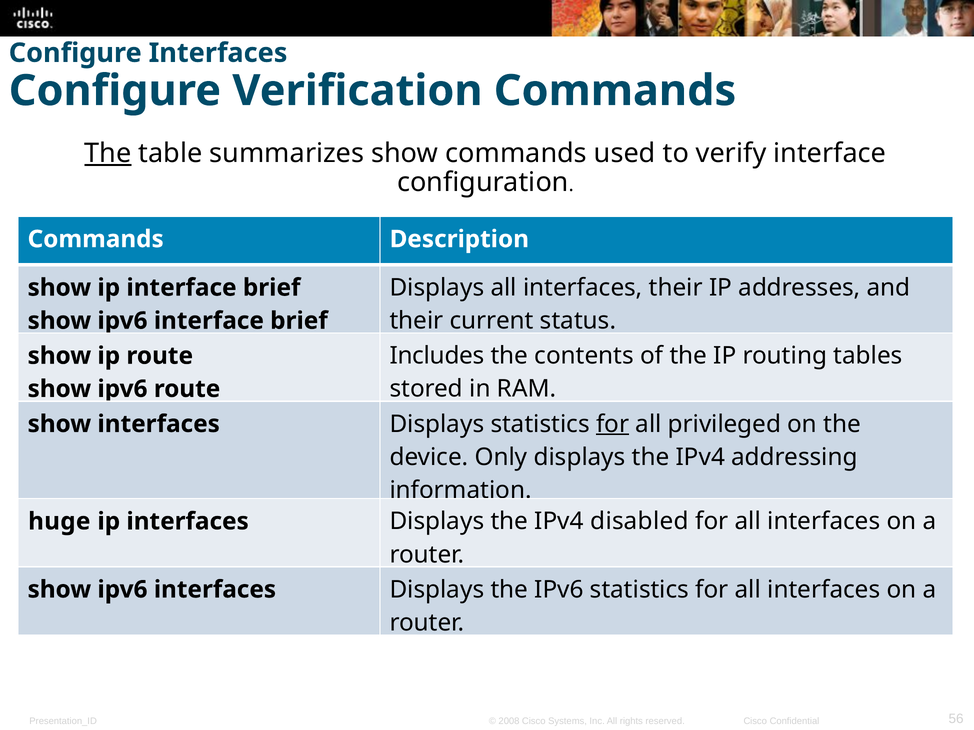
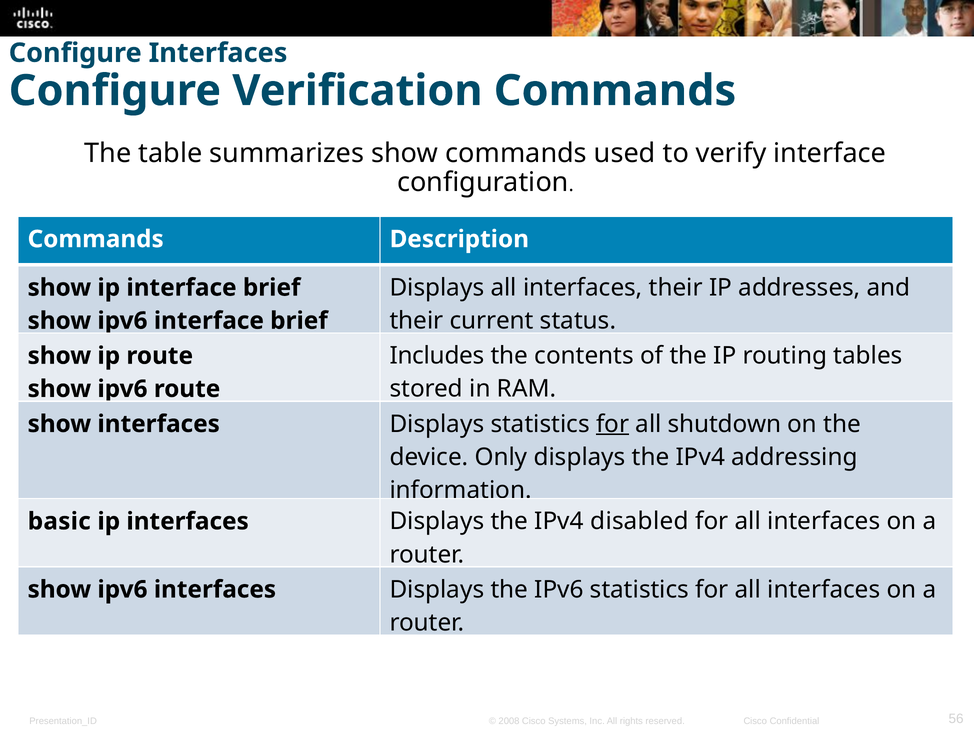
The underline: present -> none (108, 153)
privileged: privileged -> shutdown (725, 424)
huge: huge -> basic (59, 522)
